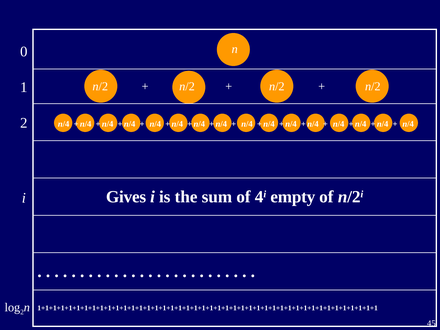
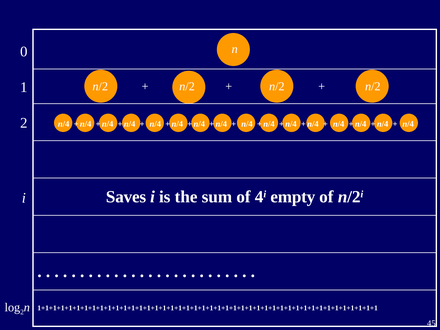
Gives: Gives -> Saves (126, 197)
